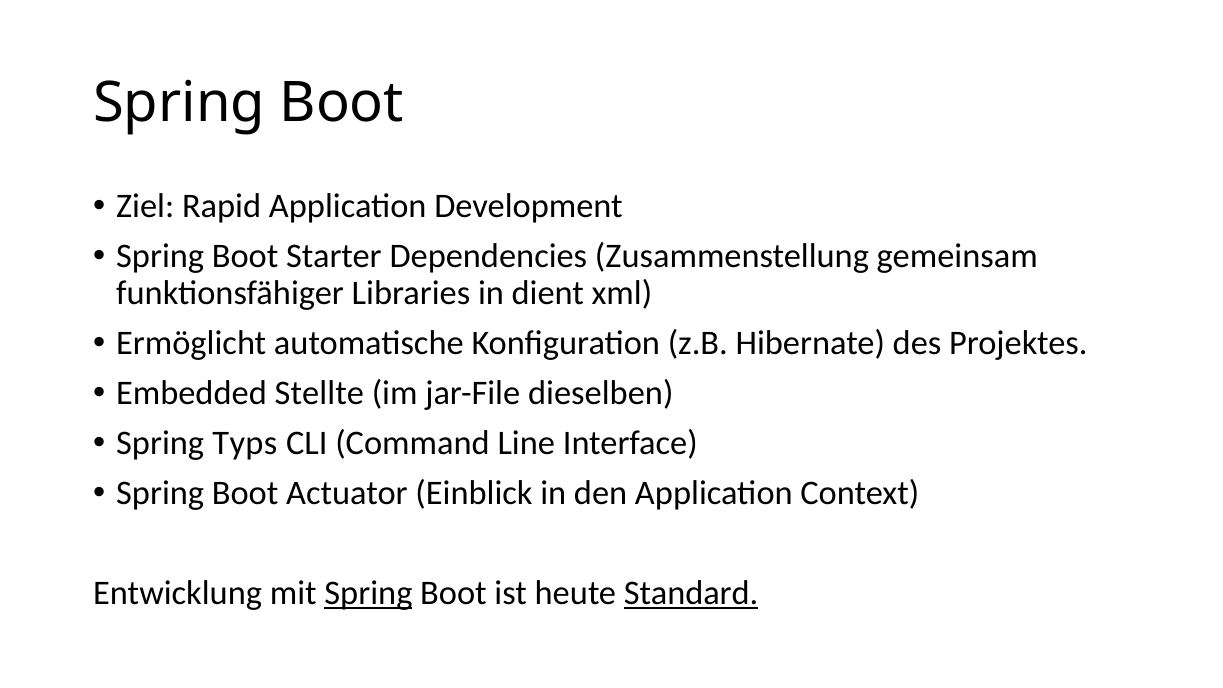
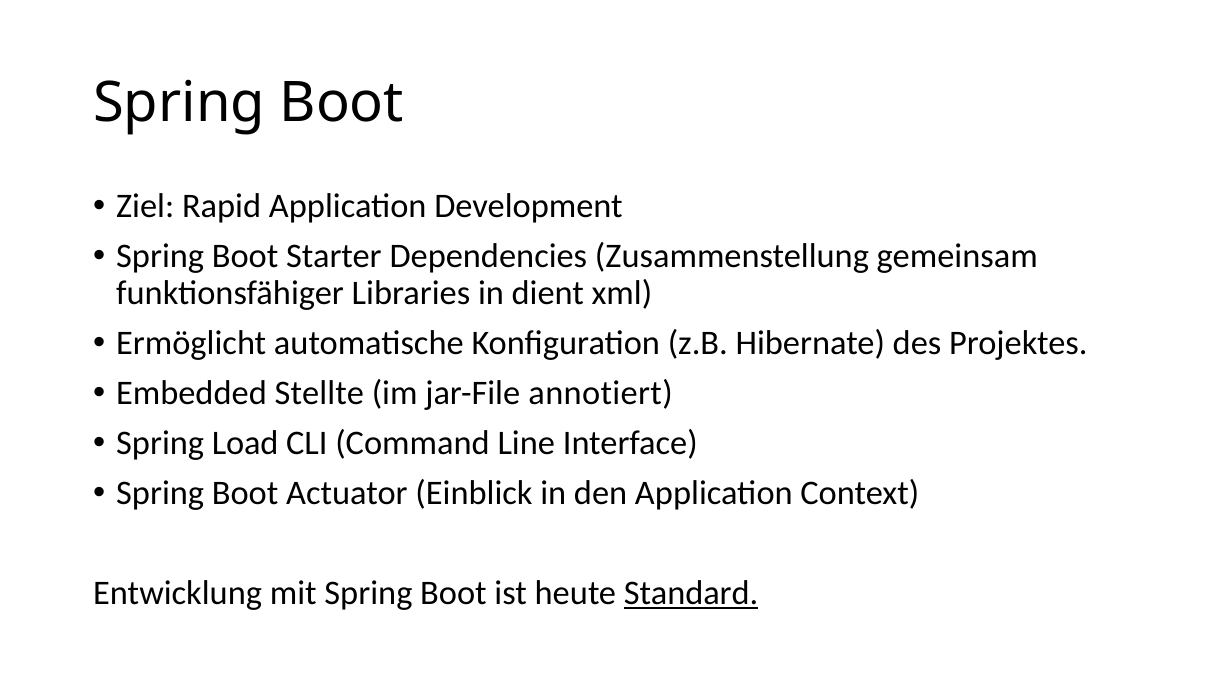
dieselben: dieselben -> annotiert (601, 393)
Typs: Typs -> Load (245, 443)
Spring underline: present -> none (368, 593)
